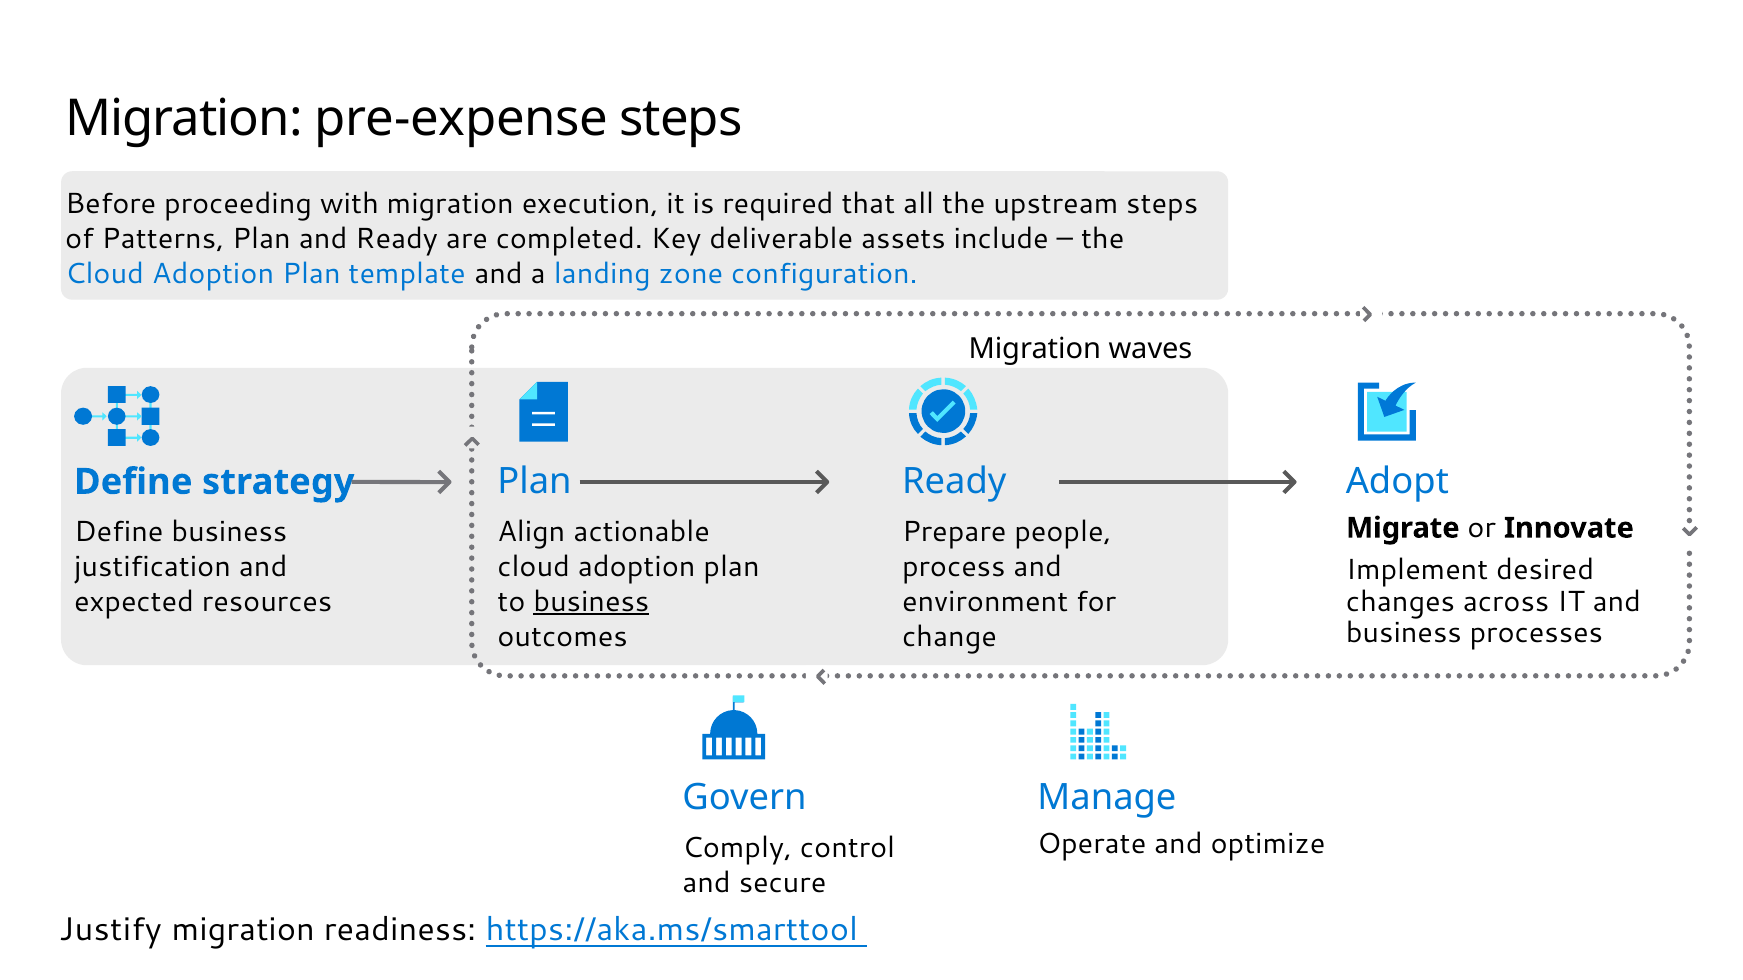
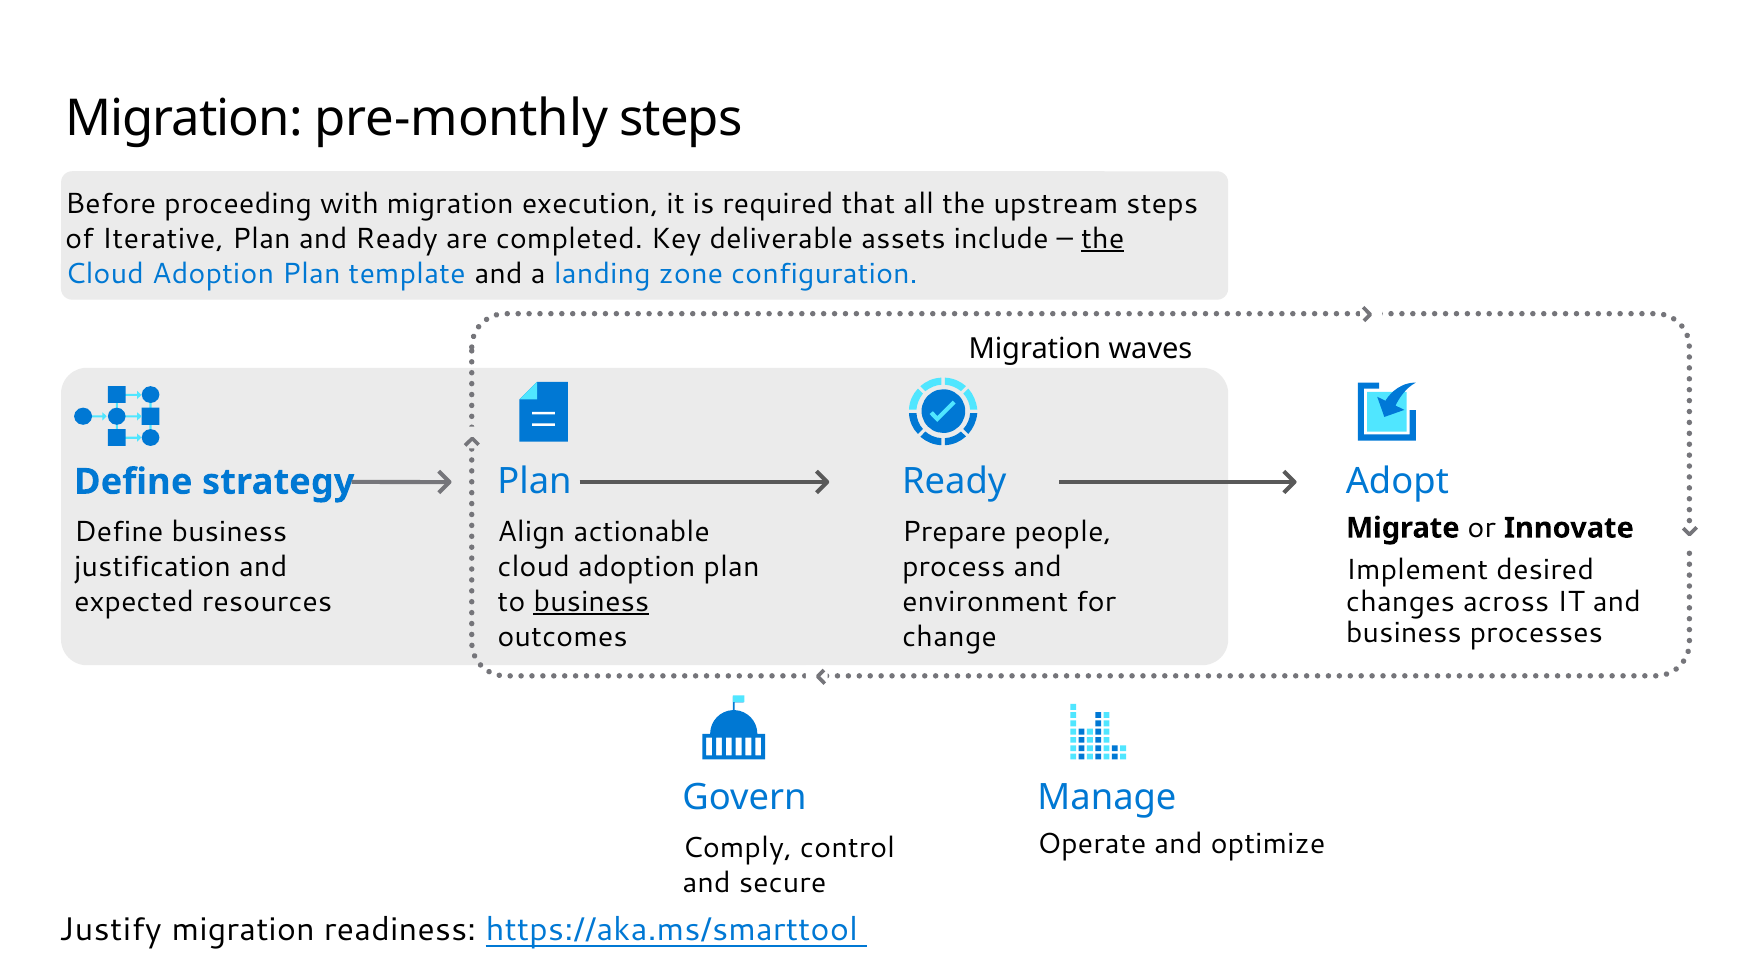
pre-expense: pre-expense -> pre-monthly (461, 119)
Patterns: Patterns -> Iterative (163, 239)
the underline: none -> present (1103, 239)
